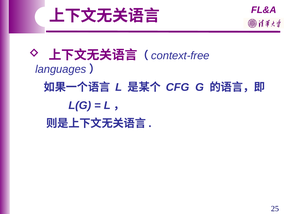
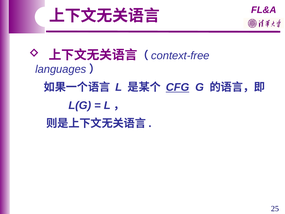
CFG underline: none -> present (178, 87)
